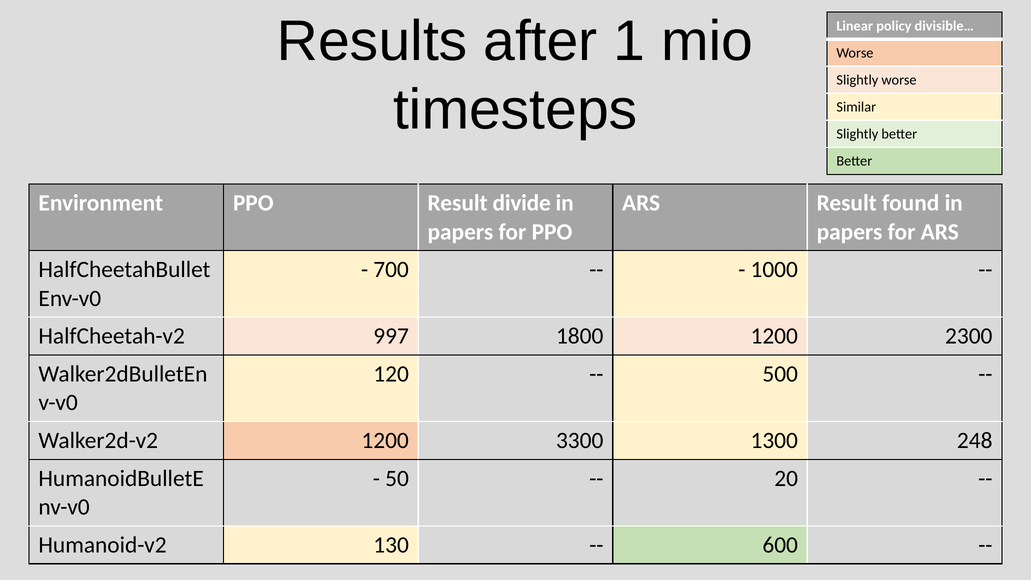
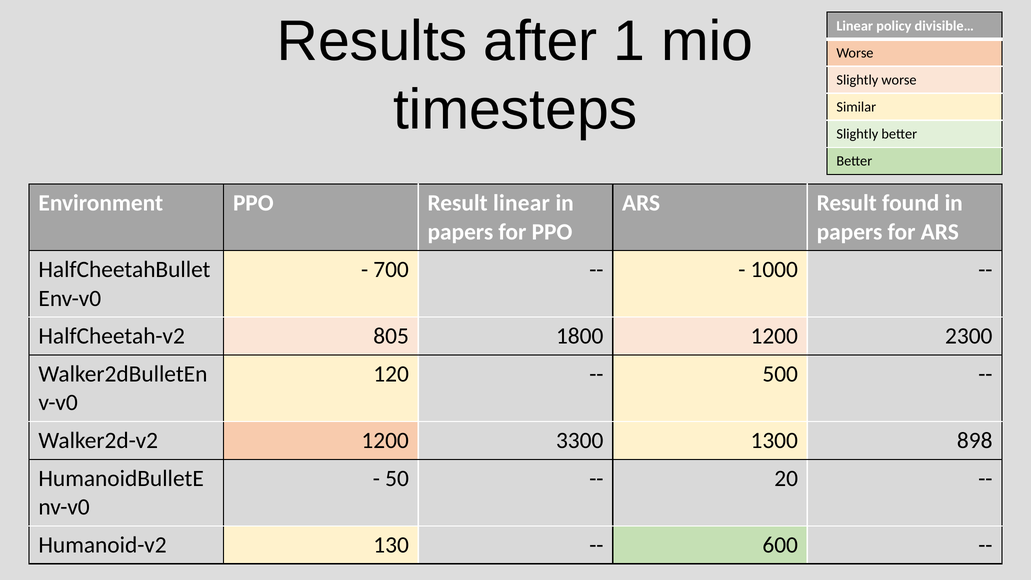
Result divide: divide -> linear (521, 203)
997: 997 -> 805 (391, 336)
248: 248 -> 898 (975, 441)
